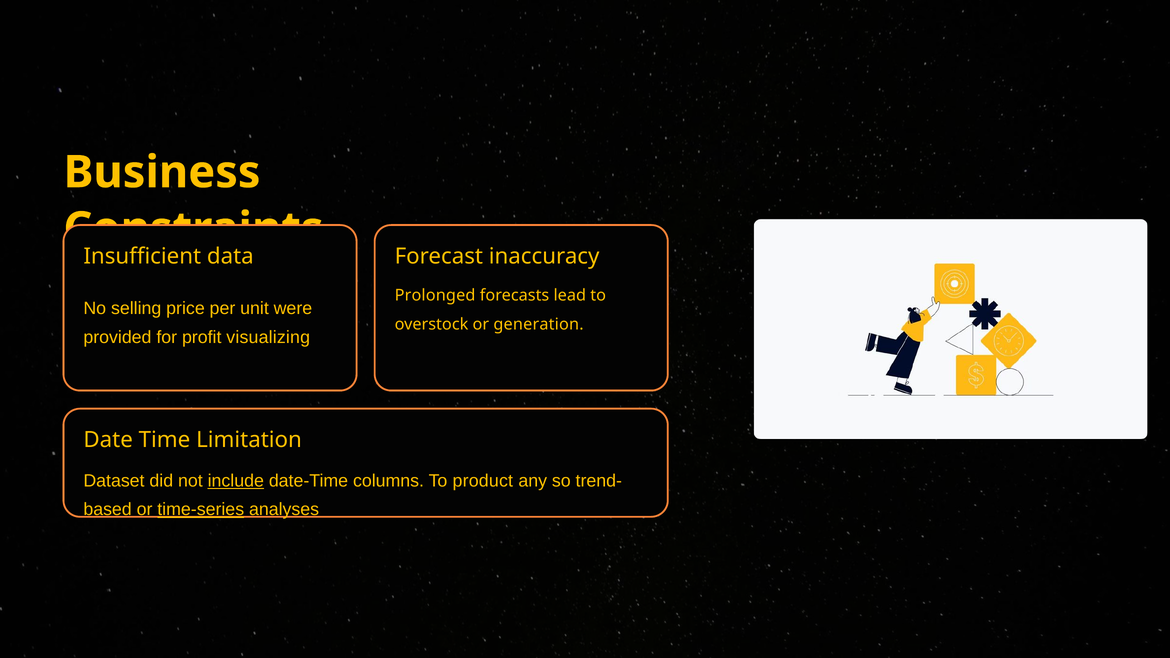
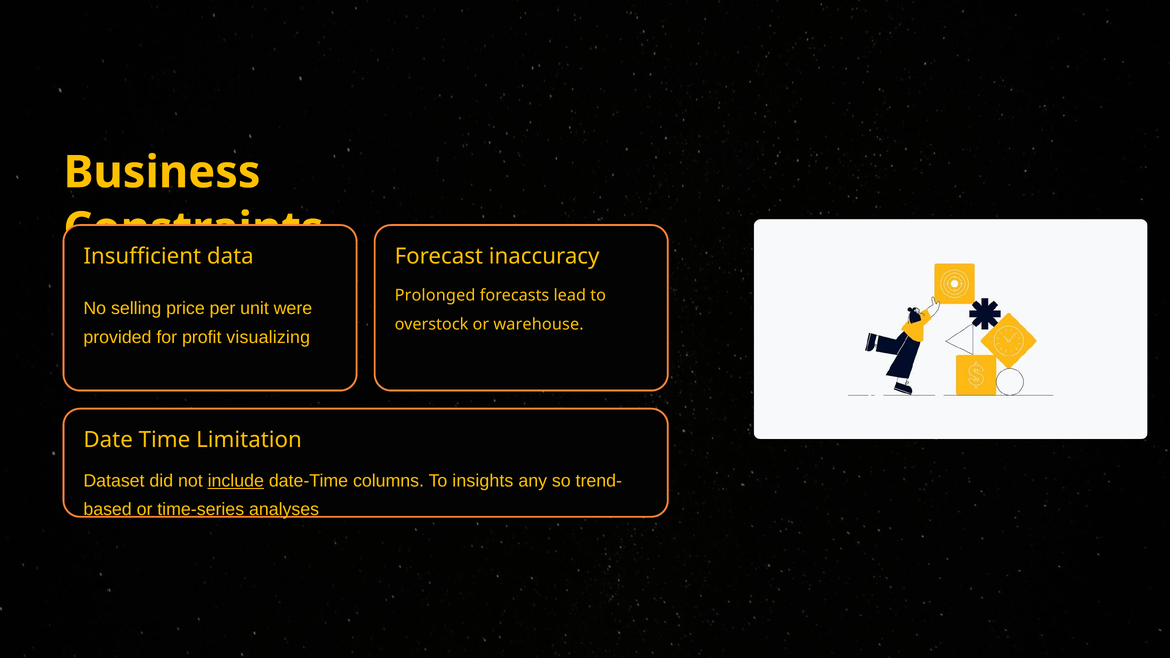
generation: generation -> warehouse (539, 324)
product: product -> insights (483, 481)
time-series underline: present -> none (201, 510)
